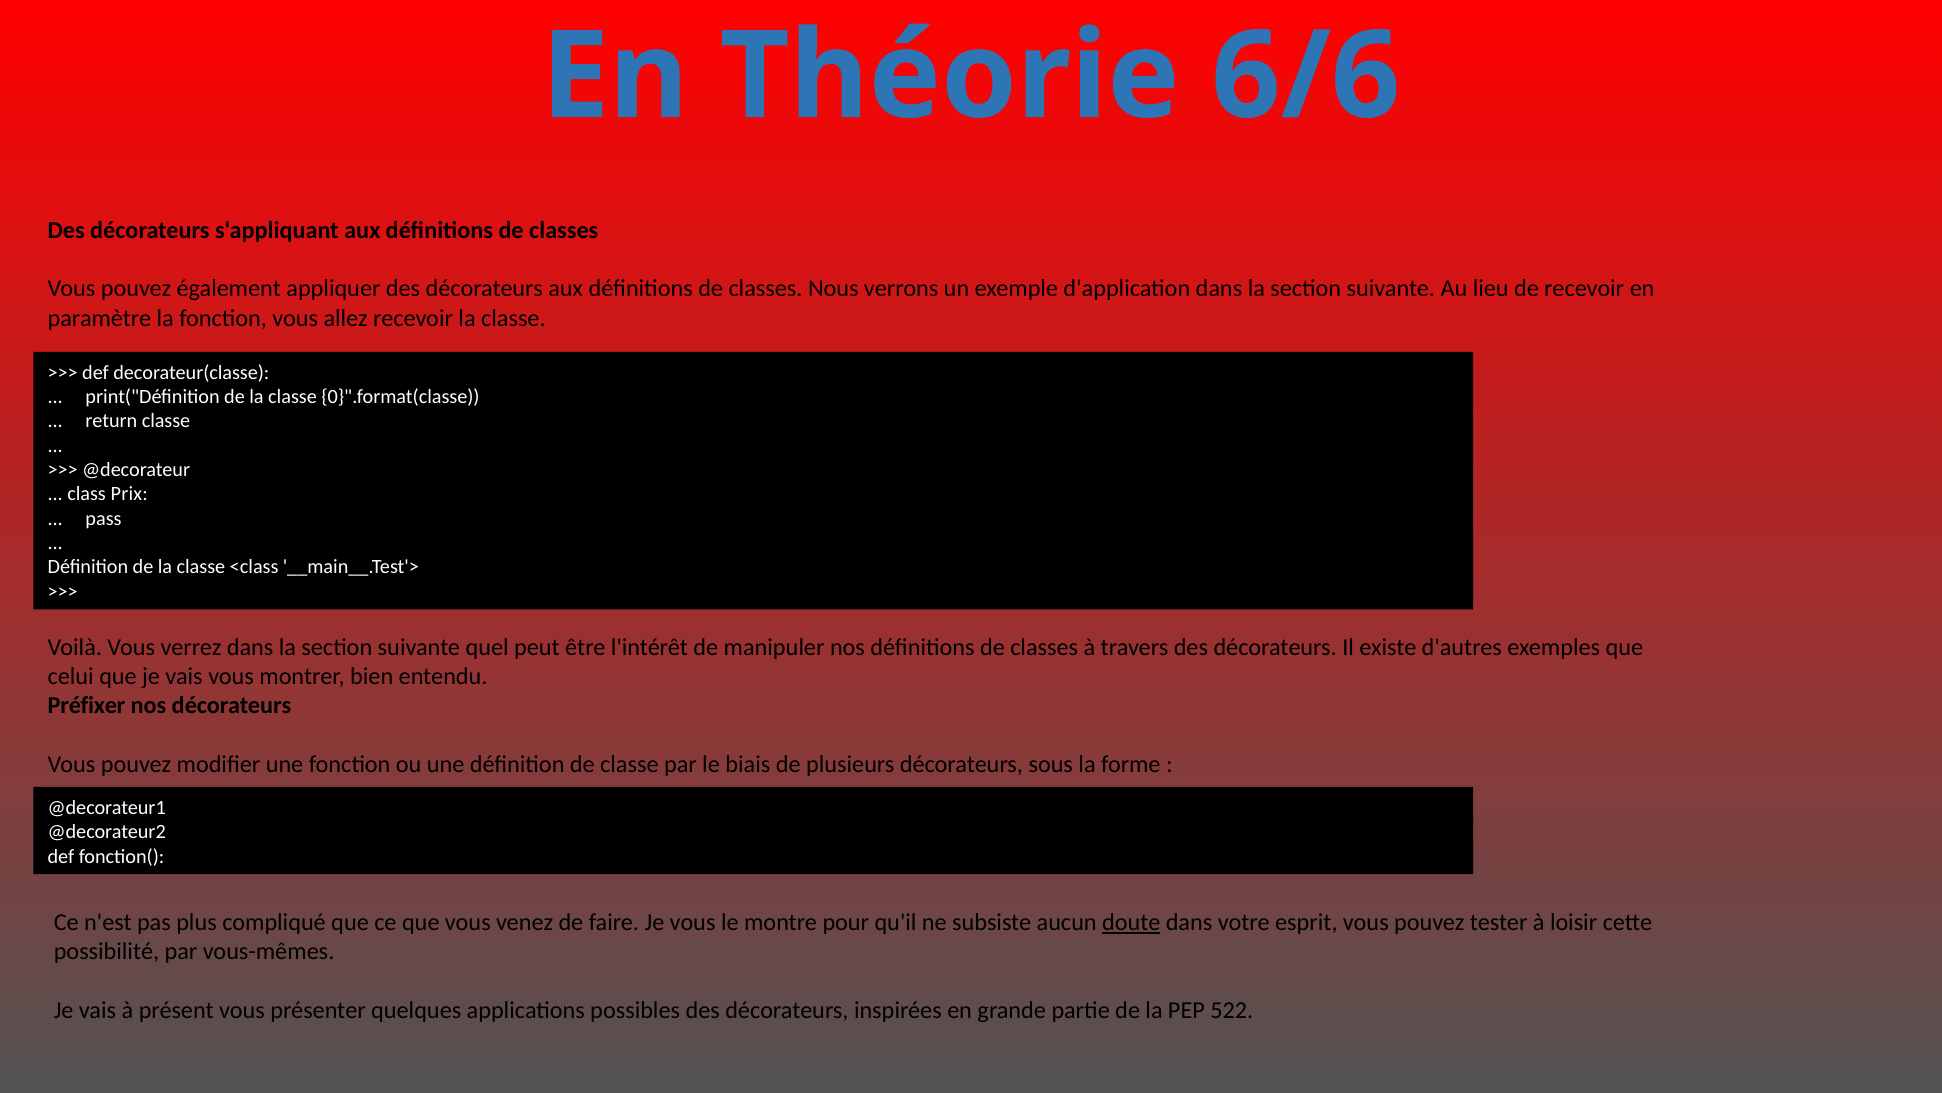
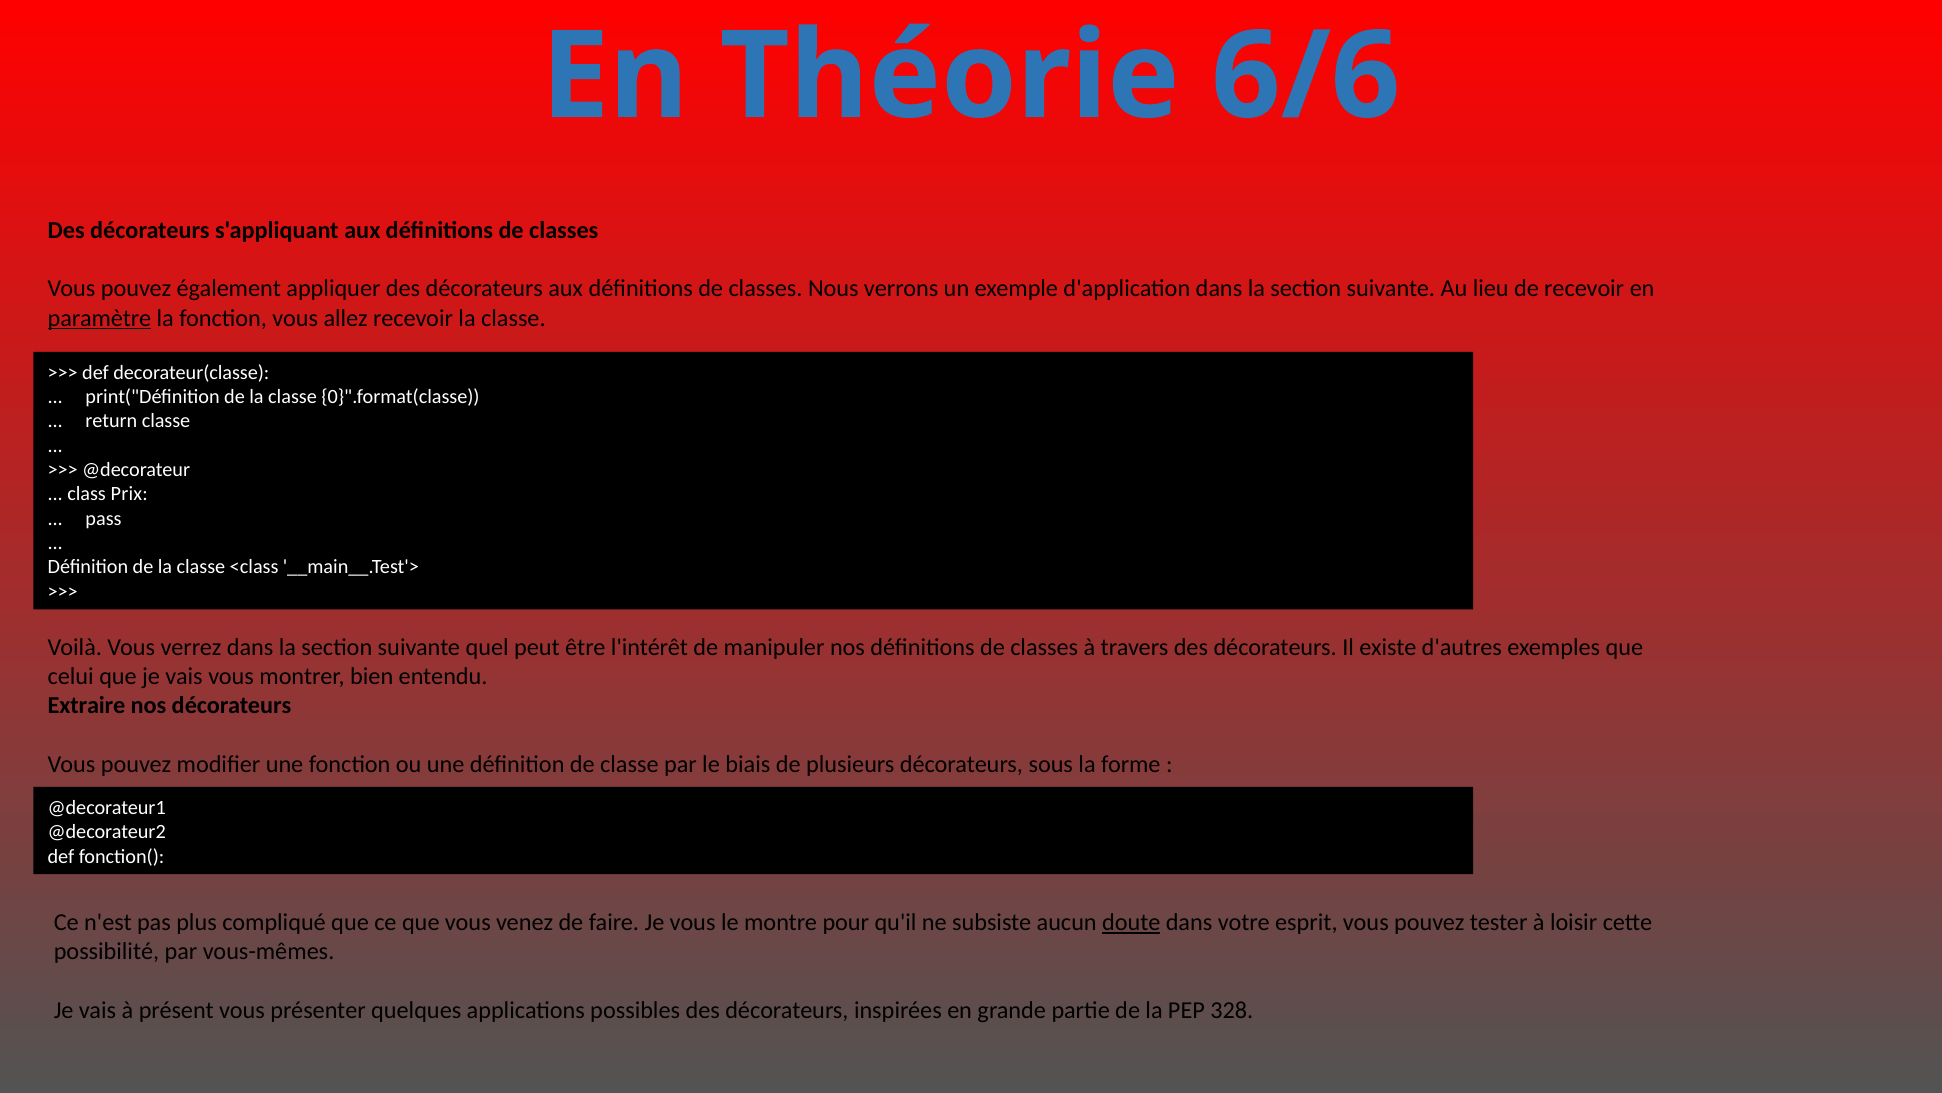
paramètre underline: none -> present (99, 318)
Préfixer: Préfixer -> Extraire (86, 706)
522: 522 -> 328 (1232, 1009)
